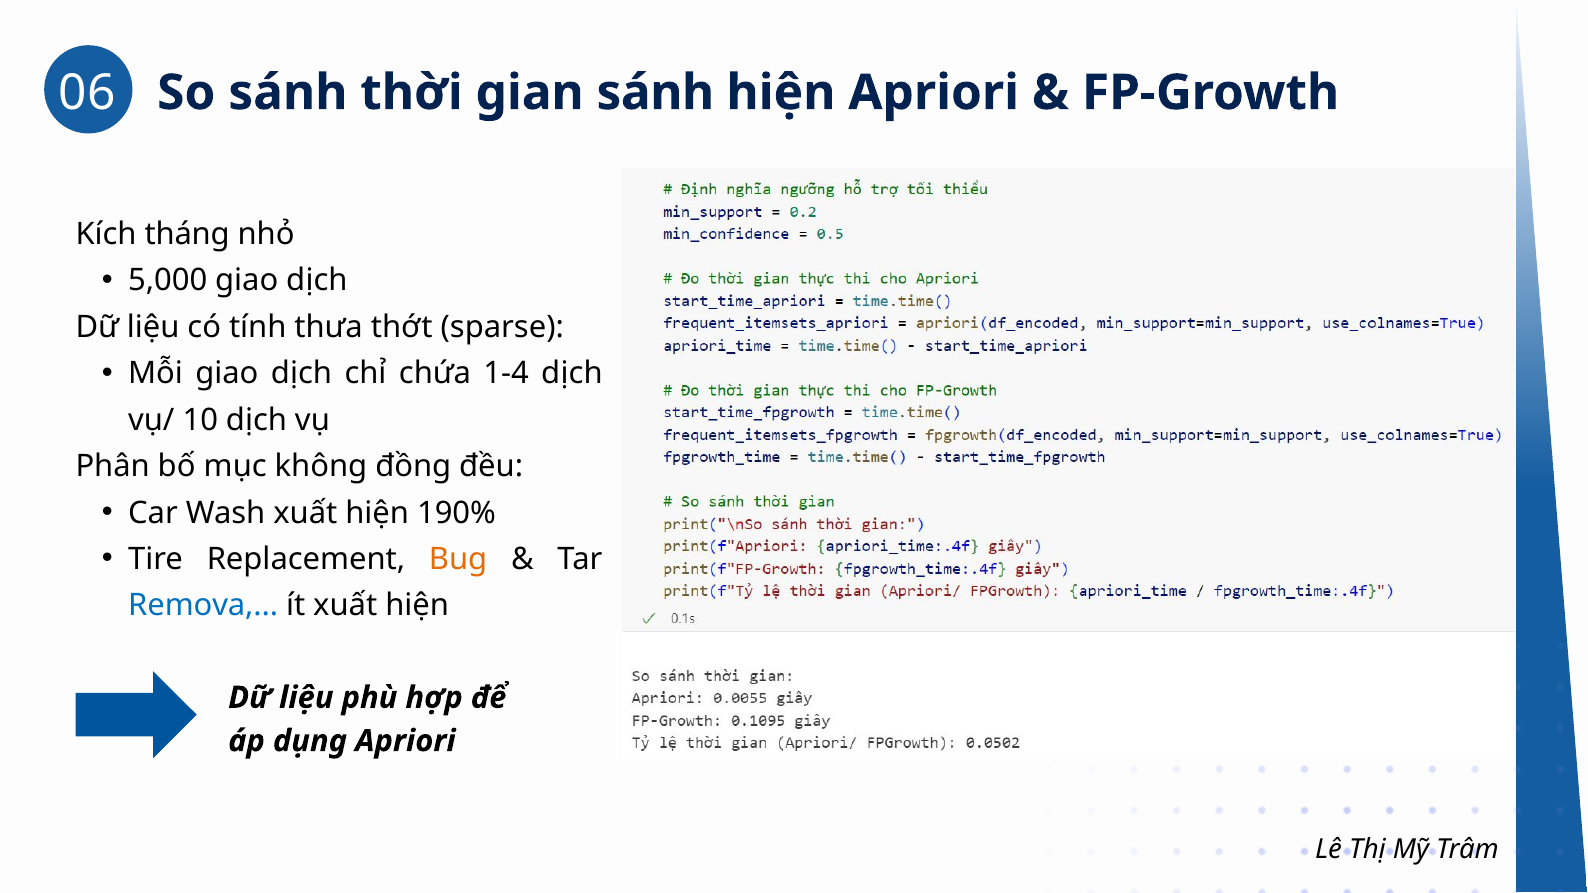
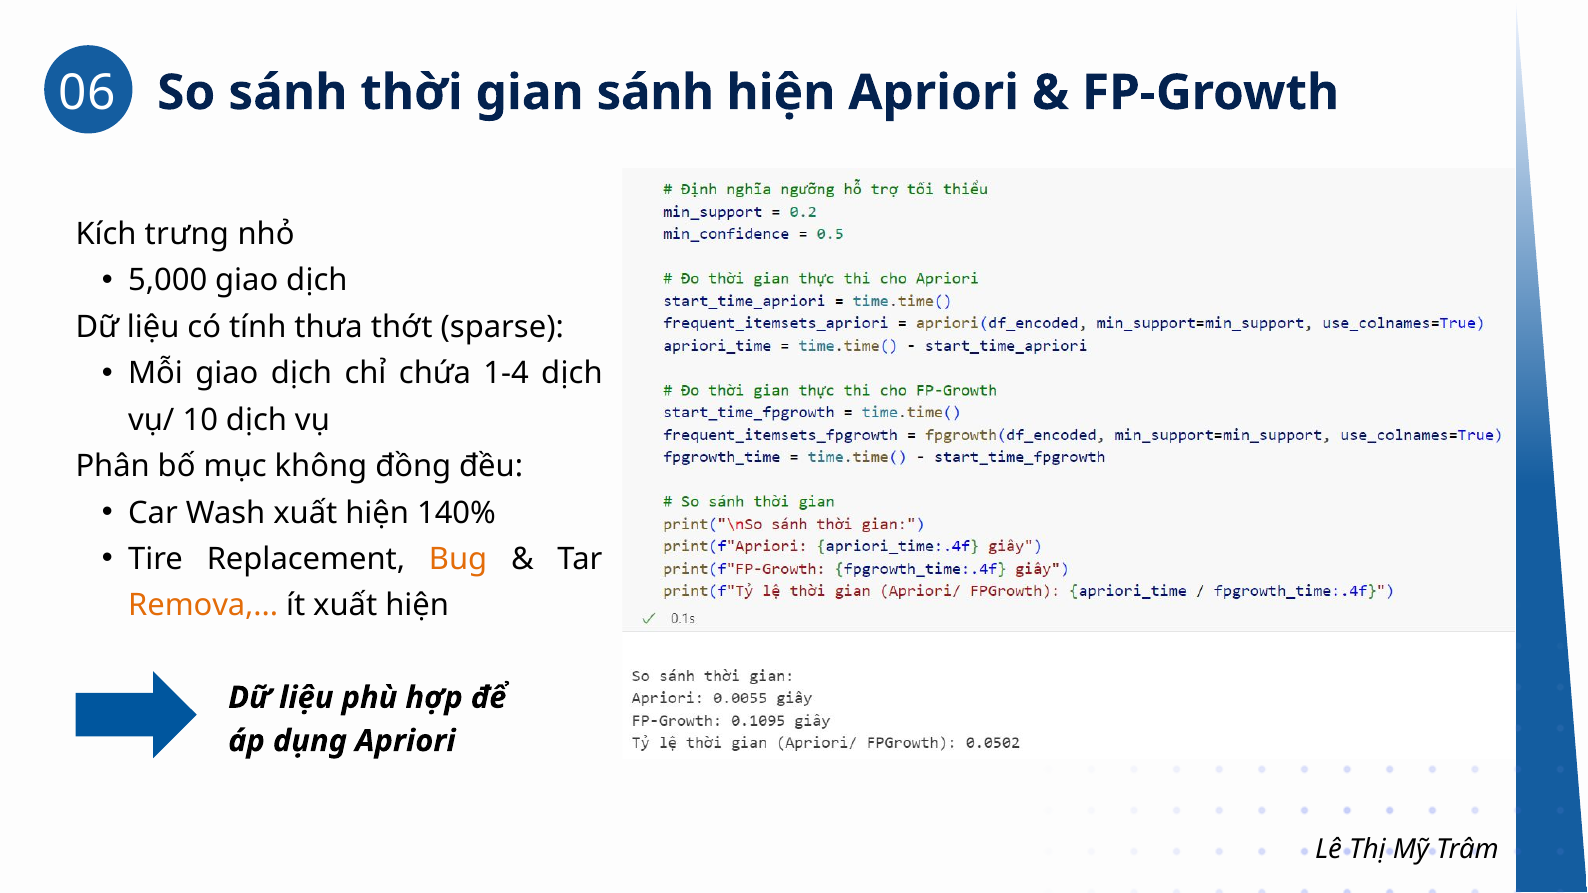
tháng: tháng -> trưng (187, 234)
190%: 190% -> 140% (456, 513)
Remova colour: blue -> orange (203, 606)
